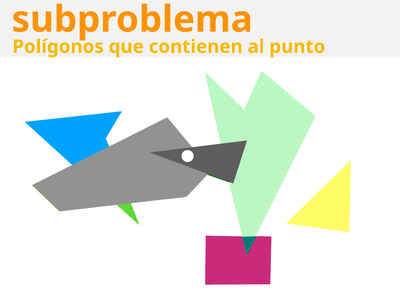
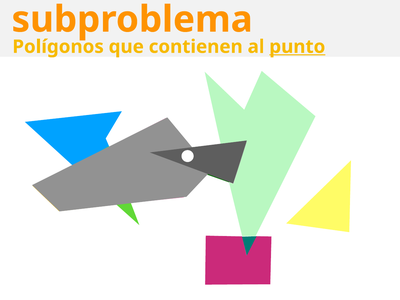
punto underline: none -> present (297, 47)
